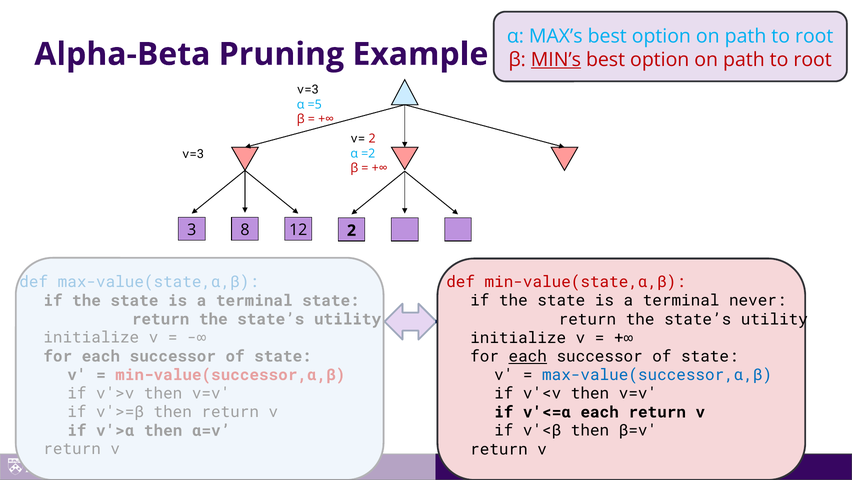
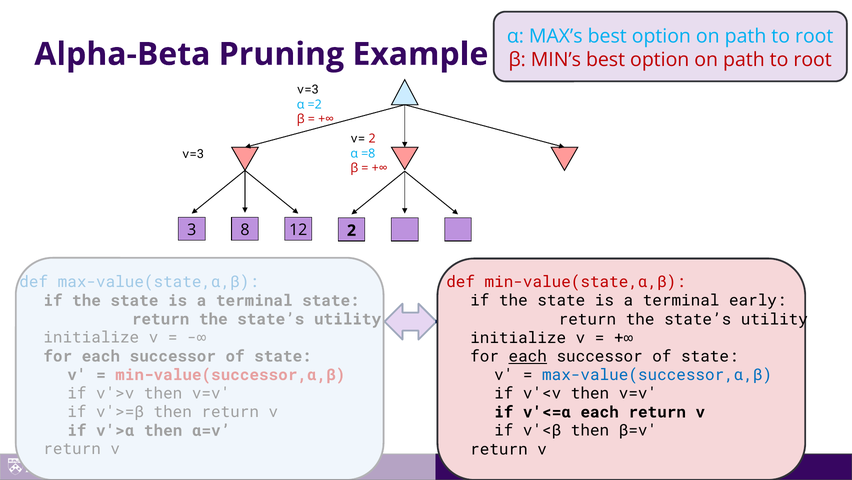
MIN’s underline: present -> none (556, 59)
=5: =5 -> =2 (315, 104)
=2: =2 -> =8 (368, 153)
never: never -> early (758, 300)
